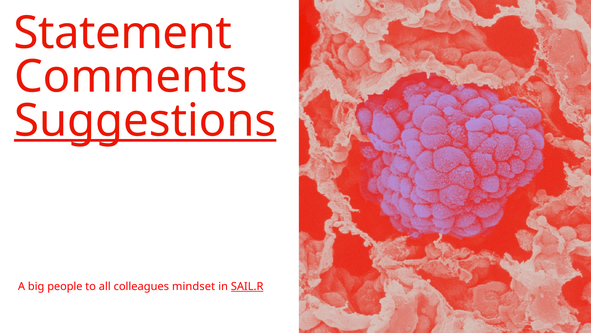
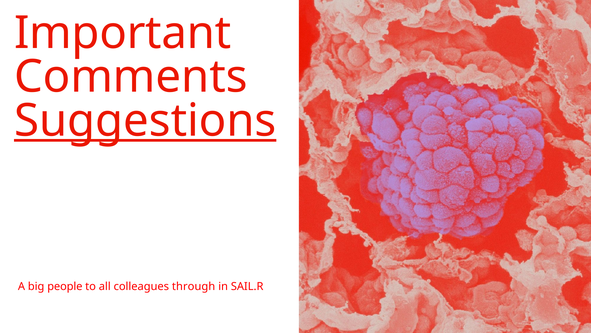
Statement: Statement -> Important (123, 33)
mindset: mindset -> through (194, 286)
SAIL.R underline: present -> none (247, 286)
